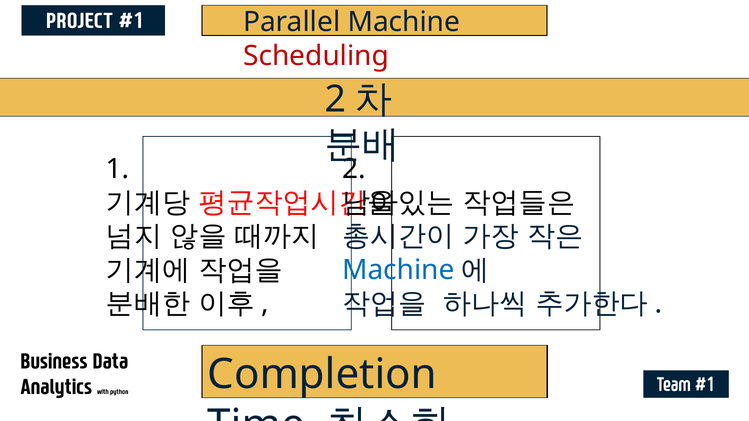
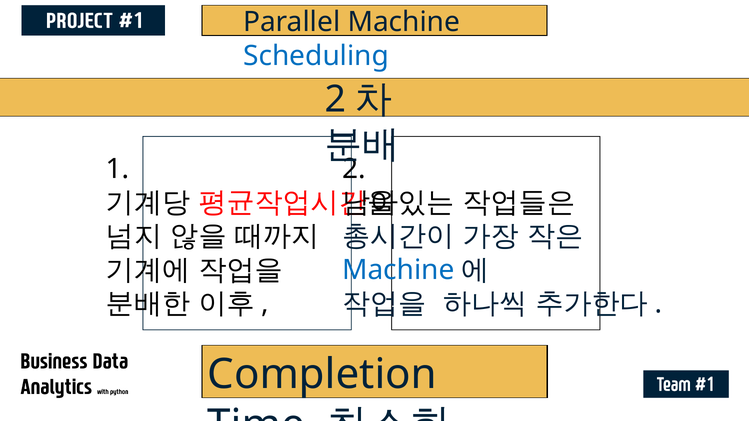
Scheduling colour: red -> blue (316, 56)
